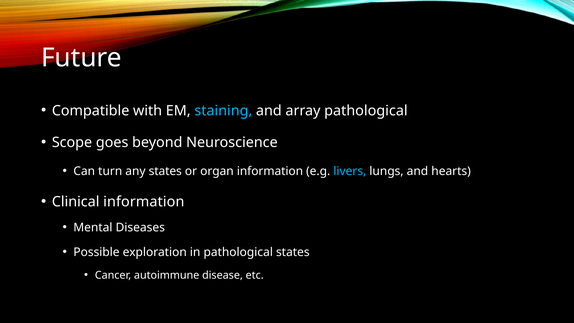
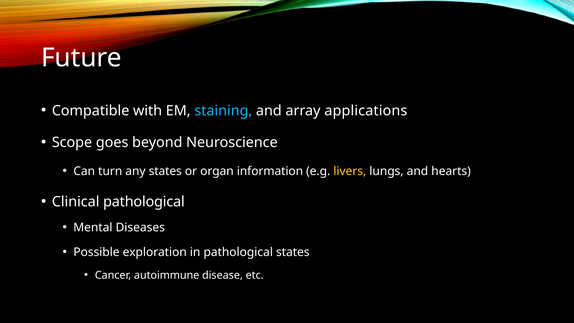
array pathological: pathological -> applications (366, 111)
livers colour: light blue -> yellow (350, 171)
Clinical information: information -> pathological (144, 202)
